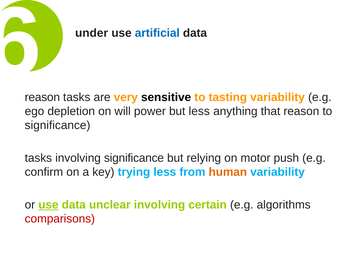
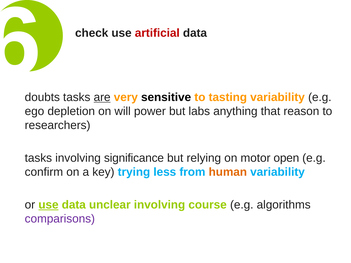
under: under -> check (92, 33)
artificial colour: blue -> red (157, 33)
reason: reason -> doubts (42, 97)
are underline: none -> present (102, 97)
but less: less -> labs (199, 111)
significance: significance -> researchers (58, 125)
push: push -> open (286, 158)
certain: certain -> course (208, 205)
comparisons colour: red -> purple (60, 219)
